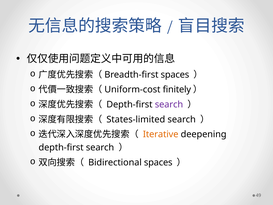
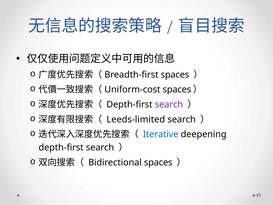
finitely: finitely -> spaces (177, 89)
States-limited: States-limited -> Leeds-limited (136, 119)
Iterative colour: orange -> blue (161, 134)
